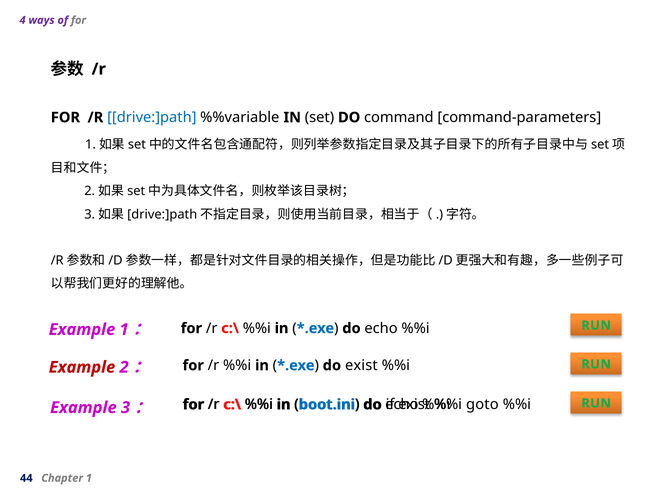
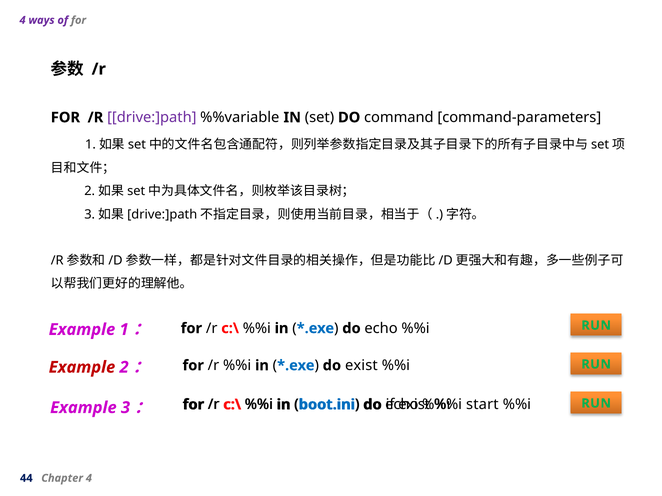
drive:]path colour: blue -> purple (152, 118)
goto: goto -> start (482, 405)
Chapter 1: 1 -> 4 (89, 479)
